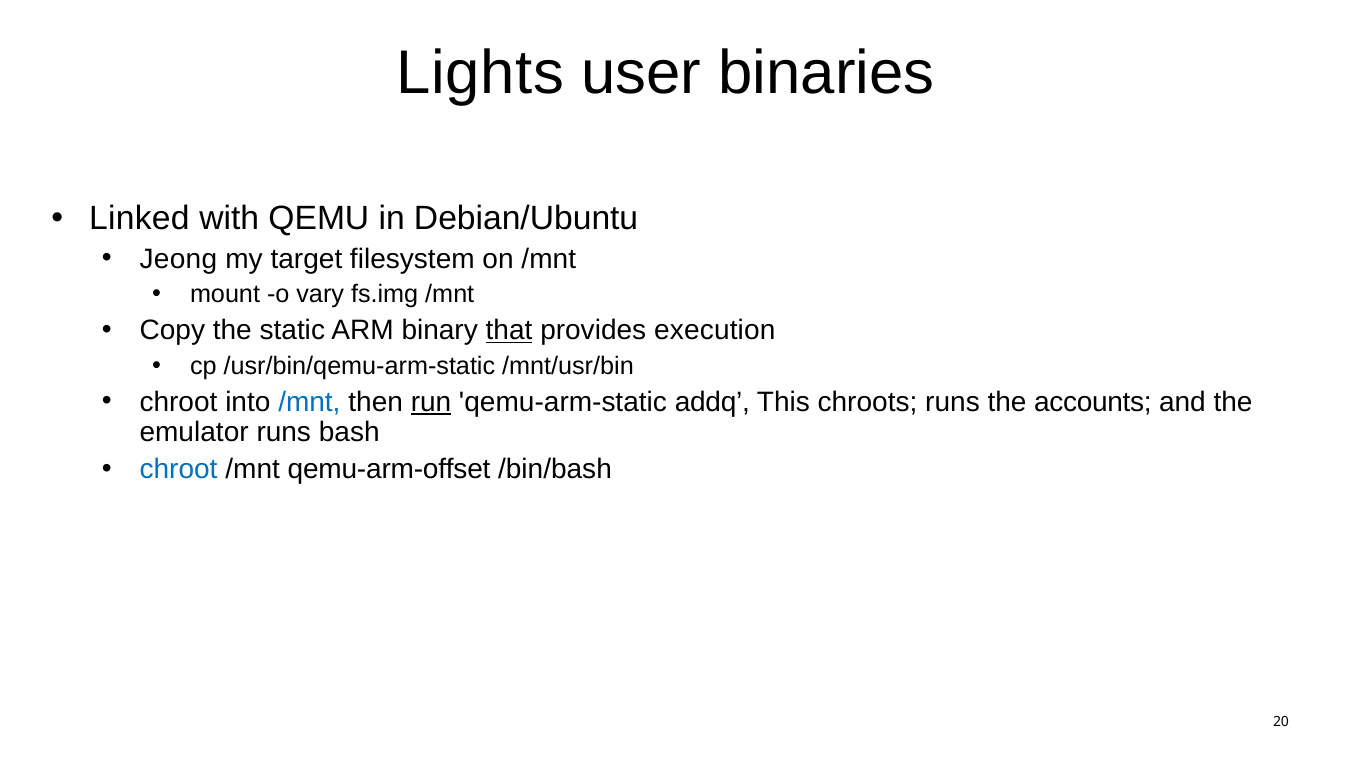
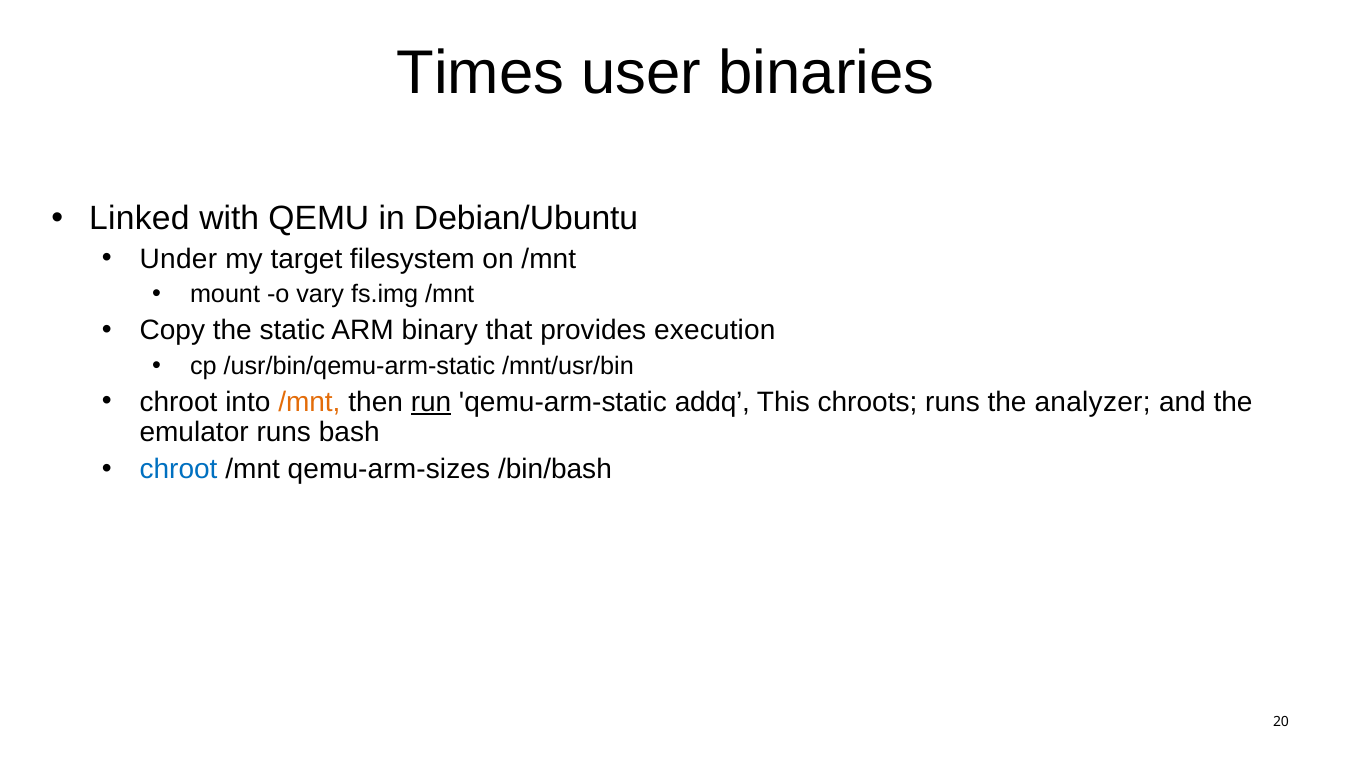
Lights: Lights -> Times (481, 73)
Jeong: Jeong -> Under (178, 259)
that underline: present -> none (509, 330)
/mnt colour: blue -> orange (309, 402)
accounts: accounts -> analyzer (1093, 402)
qemu-arm-offset: qemu-arm-offset -> qemu-arm-sizes (389, 469)
